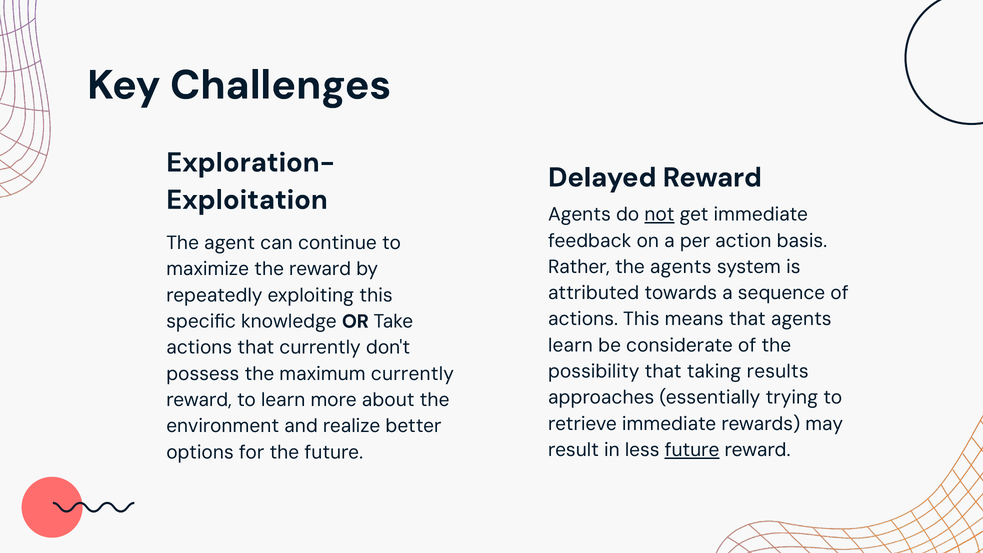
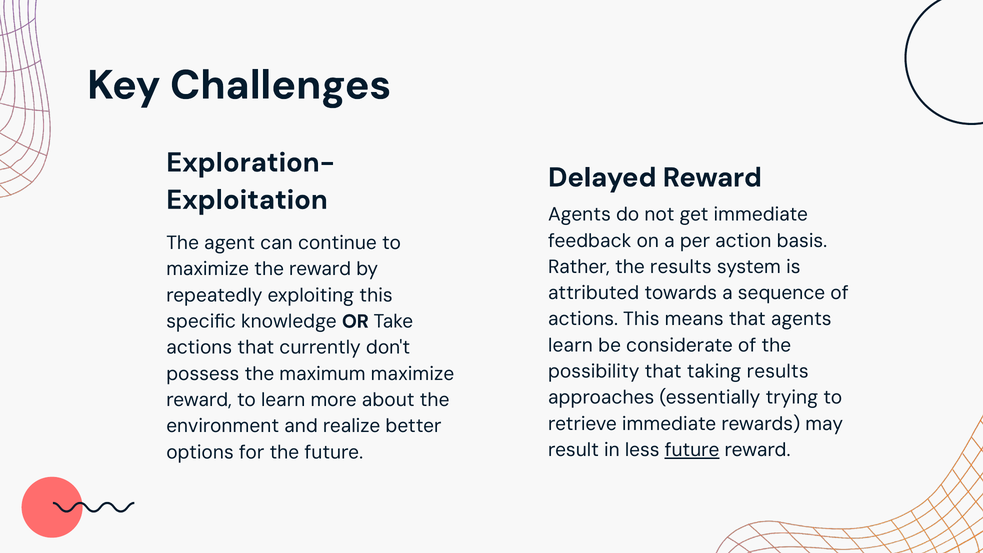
not underline: present -> none (659, 215)
the agents: agents -> results (681, 267)
maximum currently: currently -> maximize (412, 374)
